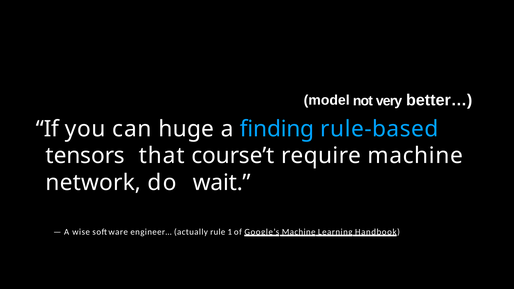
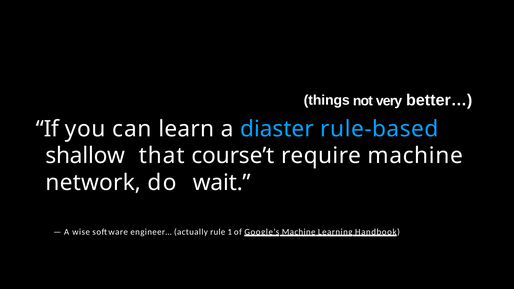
model: model -> things (327, 100)
huge: huge -> learn (186, 129)
finding: finding -> diaster (277, 129)
tensors: tensors -> shallow (85, 156)
